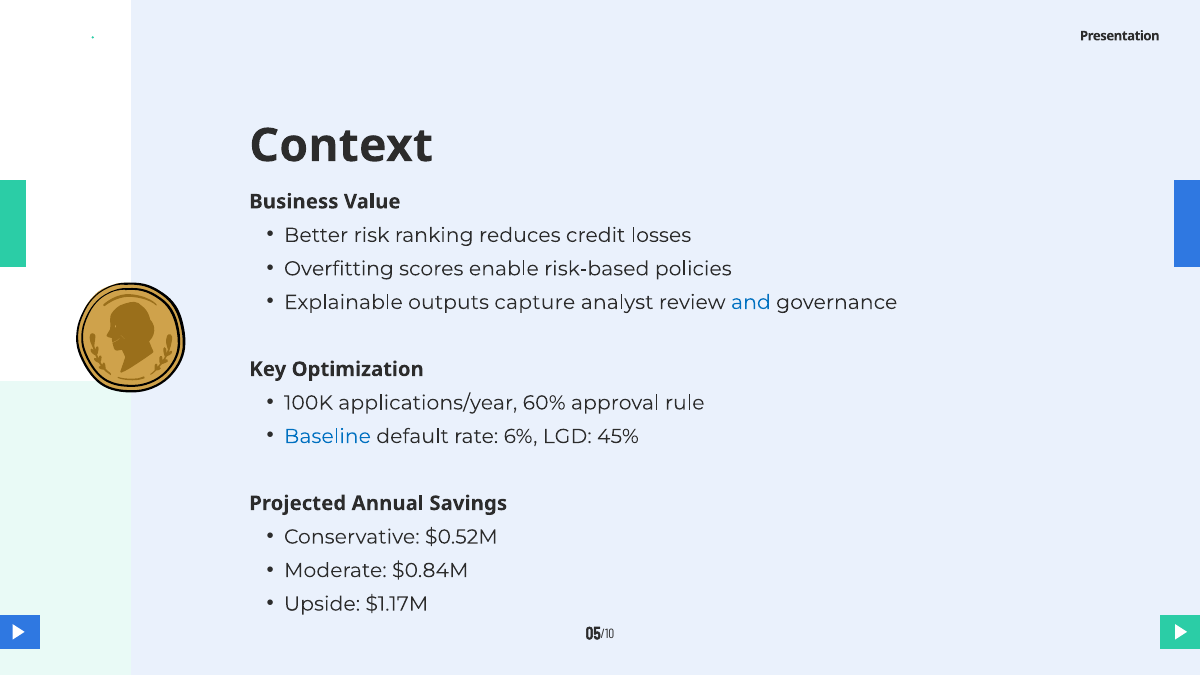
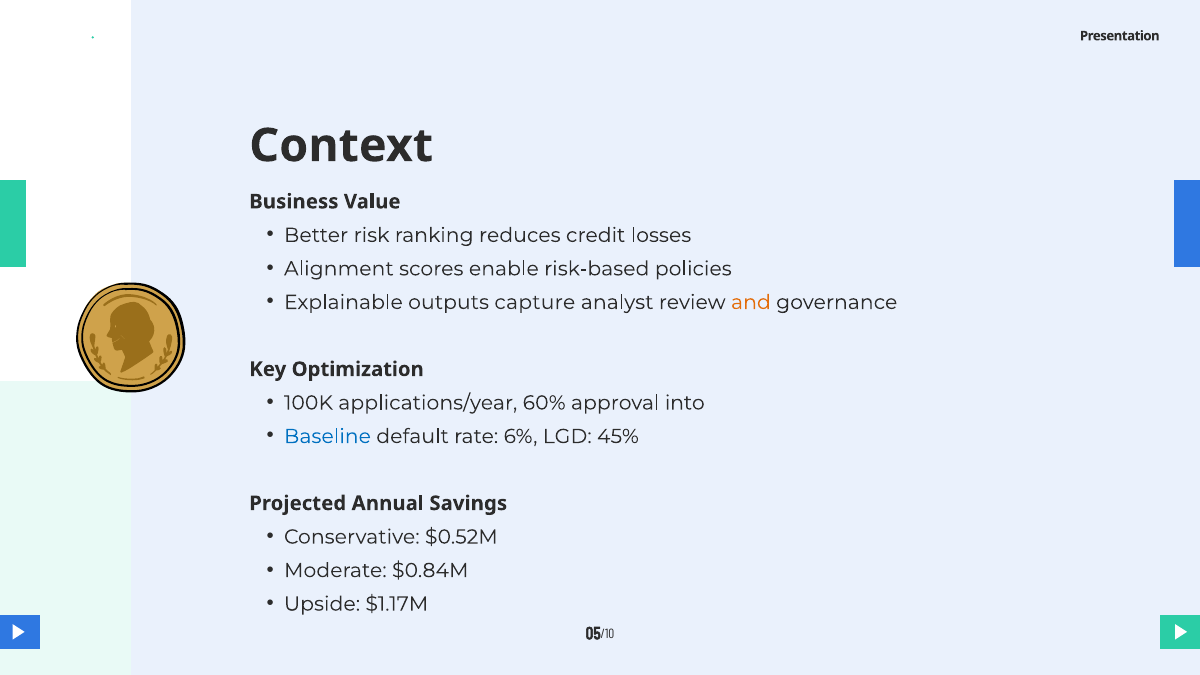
Overfitting: Overfitting -> Alignment (339, 269)
and colour: blue -> orange (751, 302)
rule: rule -> into (685, 403)
